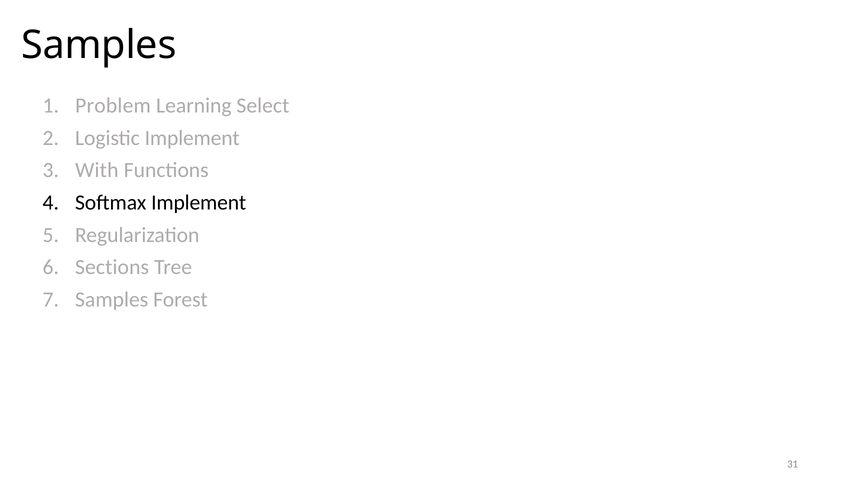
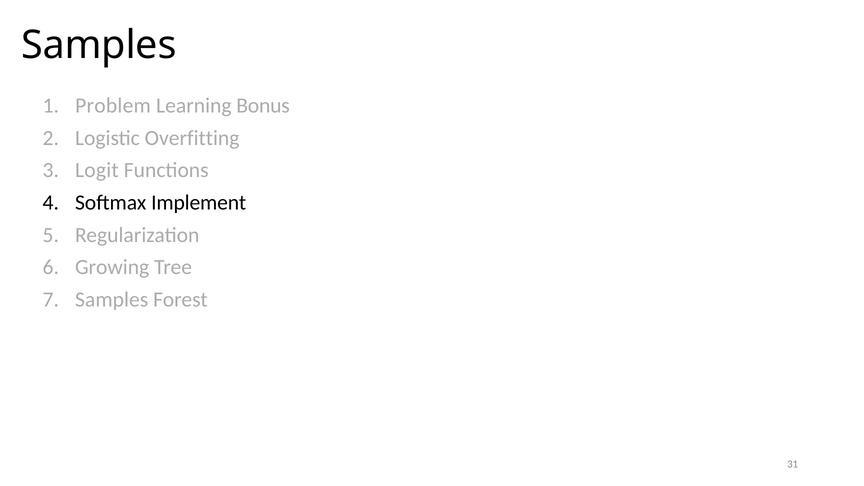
Select: Select -> Bonus (263, 106)
Logistic Implement: Implement -> Overfitting (192, 138)
With: With -> Logit (97, 170)
Sections: Sections -> Growing (112, 267)
